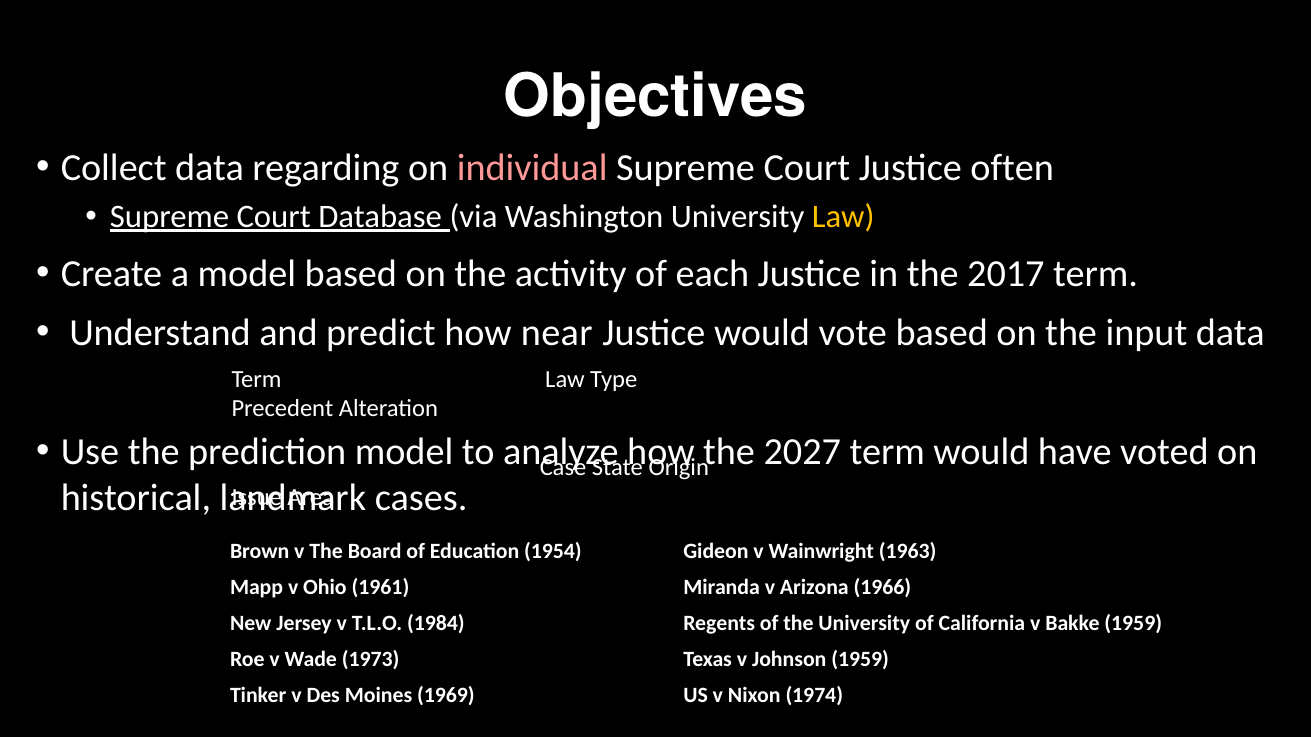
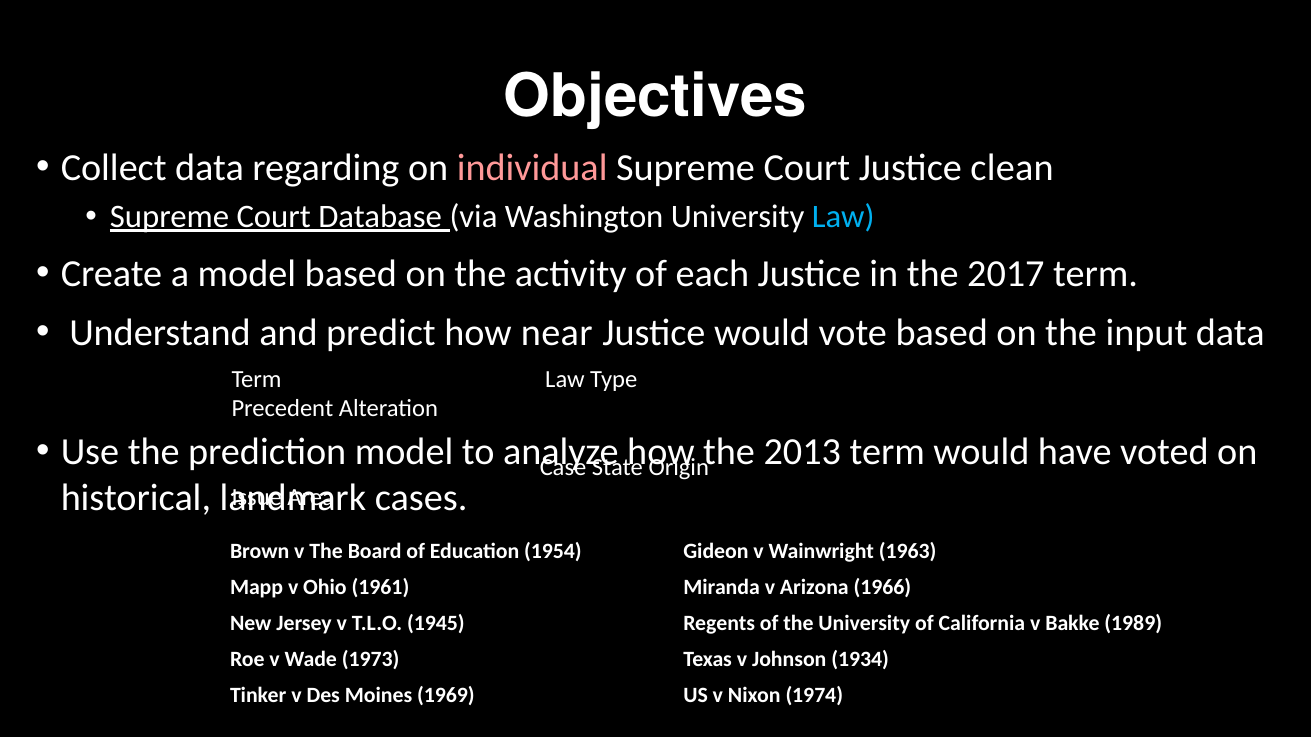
often: often -> clean (1012, 168)
Law colour: yellow -> light blue (843, 217)
2027: 2027 -> 2013 (802, 452)
1984: 1984 -> 1945 (436, 624)
Bakke 1959: 1959 -> 1989 (1133, 624)
Johnson 1959: 1959 -> 1934 (860, 660)
